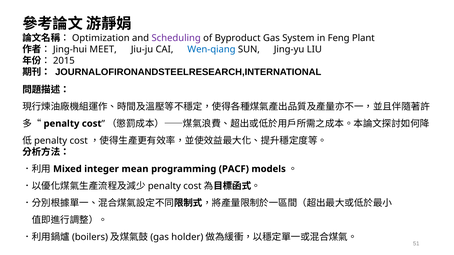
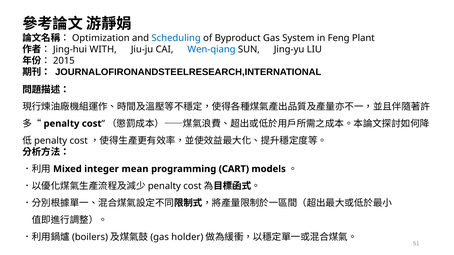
Scheduling colour: purple -> blue (176, 38)
MEET: MEET -> WITH (103, 49)
PACF: PACF -> CART (234, 169)
